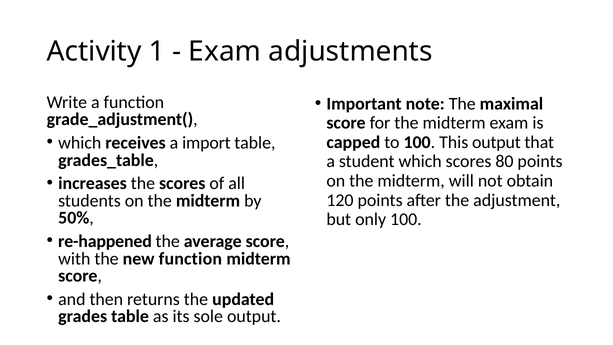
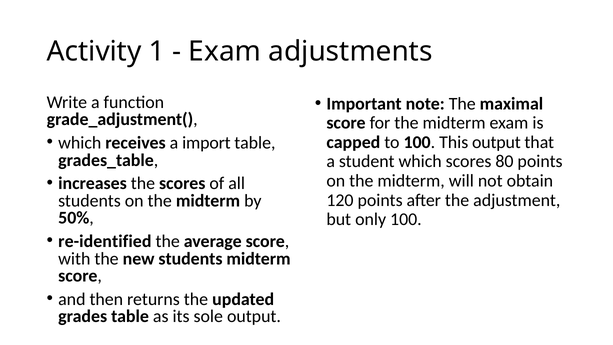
re-happened: re-happened -> re-identified (105, 241)
new function: function -> students (190, 258)
